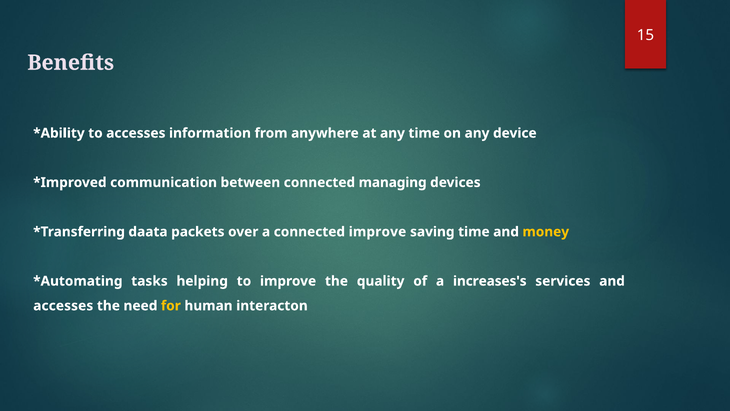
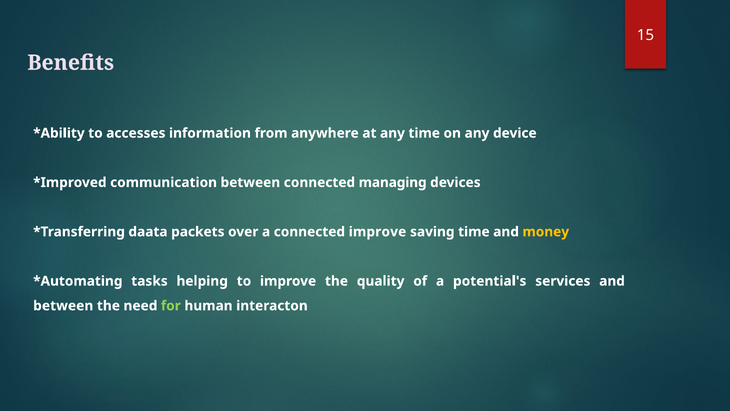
increases's: increases's -> potential's (490, 281)
accesses: accesses -> between (63, 306)
for colour: yellow -> light green (171, 306)
